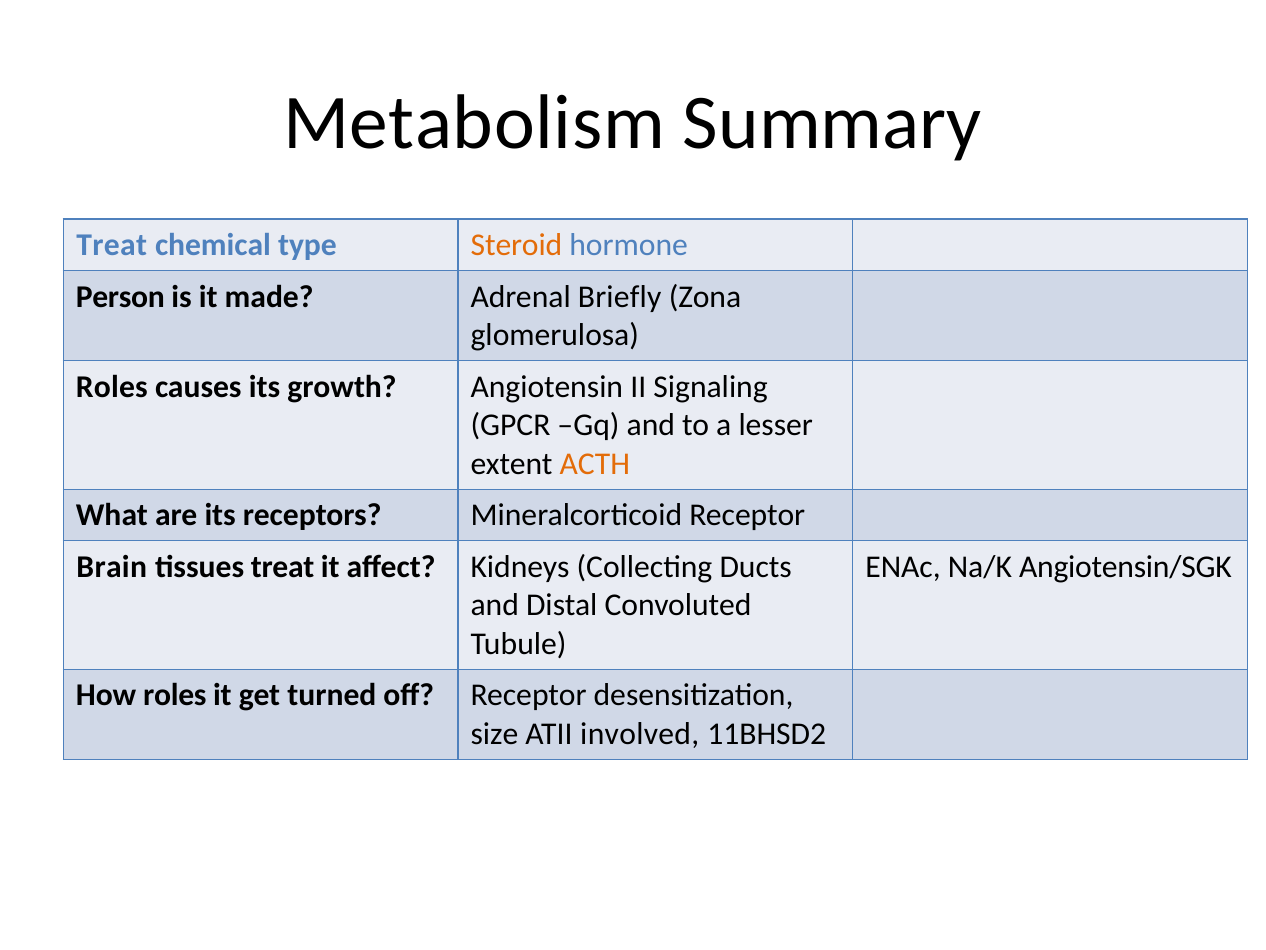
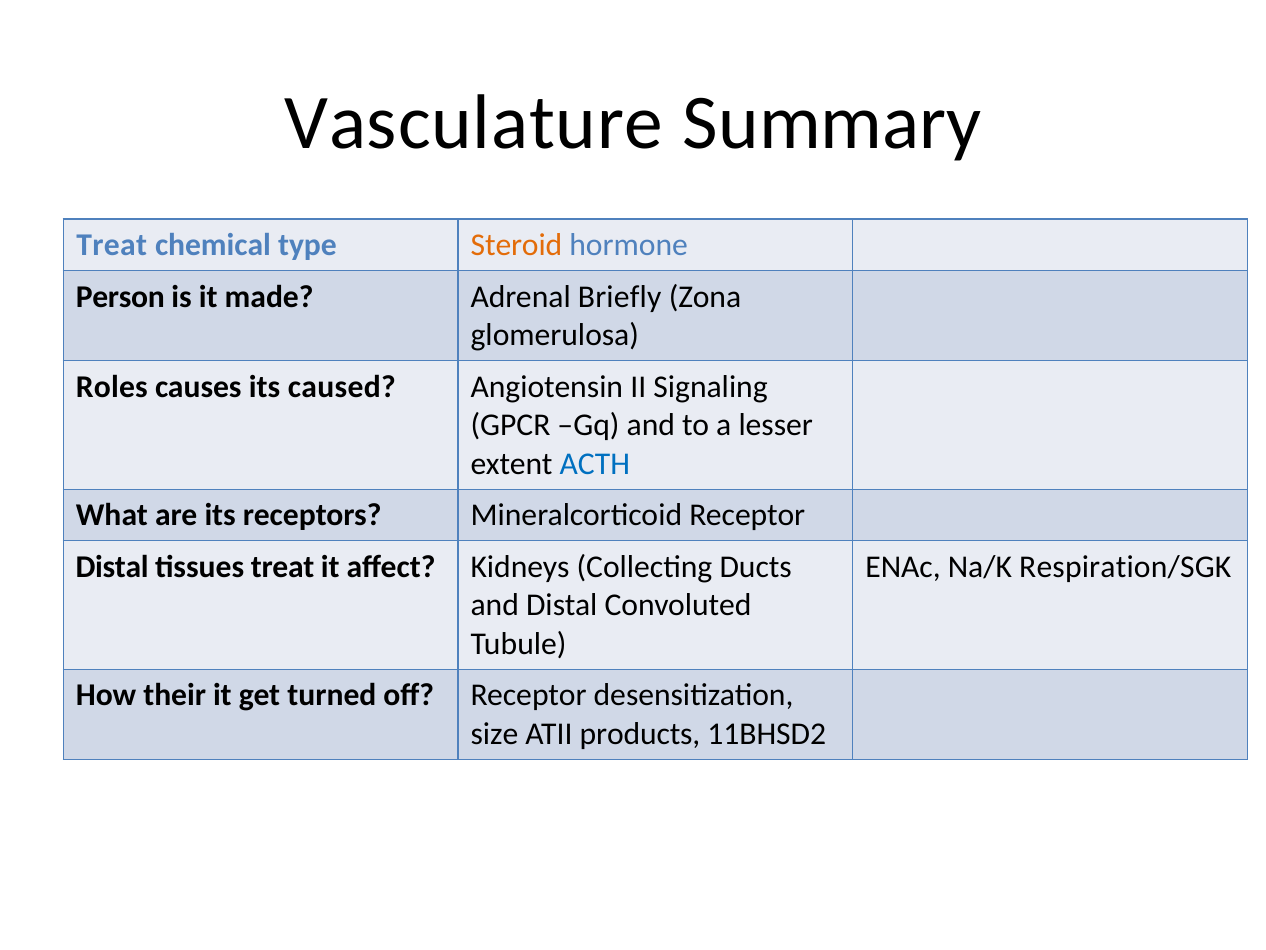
Metabolism: Metabolism -> Vasculature (474, 123)
growth: growth -> caused (342, 386)
ACTH colour: orange -> blue (595, 464)
Brain: Brain -> Distal (112, 566)
Angiotensin/SGK: Angiotensin/SGK -> Respiration/SGK (1125, 566)
How roles: roles -> their (175, 695)
involved: involved -> products (640, 734)
